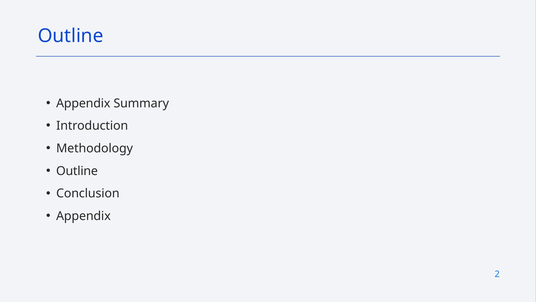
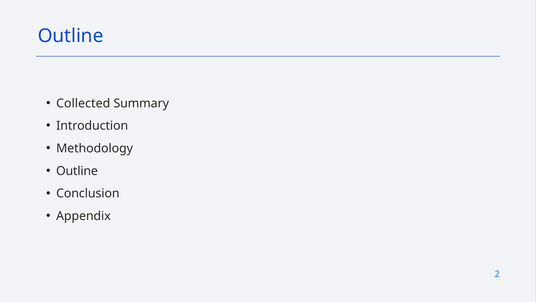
Appendix: Appendix -> Collected (83, 103)
